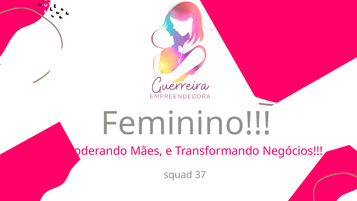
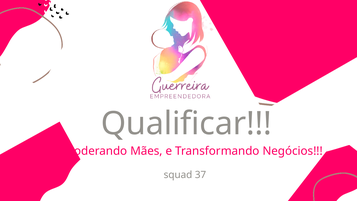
Feminino: Feminino -> Qualificar (186, 124)
